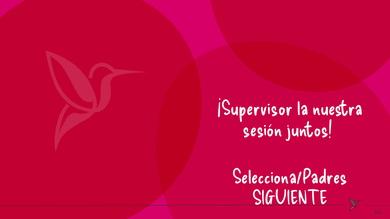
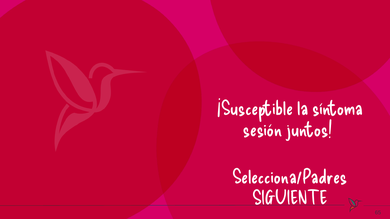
¡Supervisor: ¡Supervisor -> ¡Susceptible (255, 109)
nuestra: nuestra -> síntoma (338, 109)
